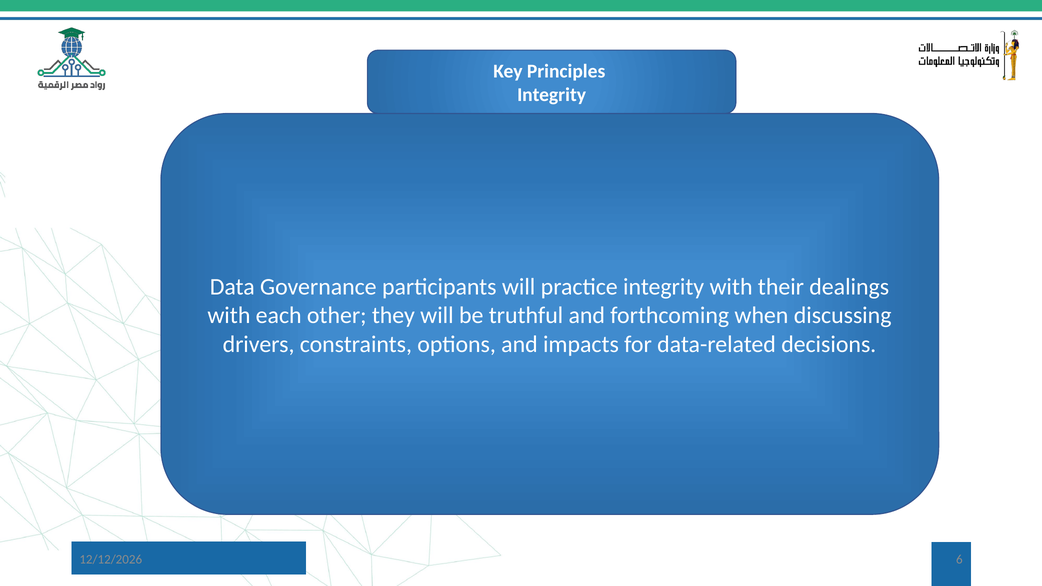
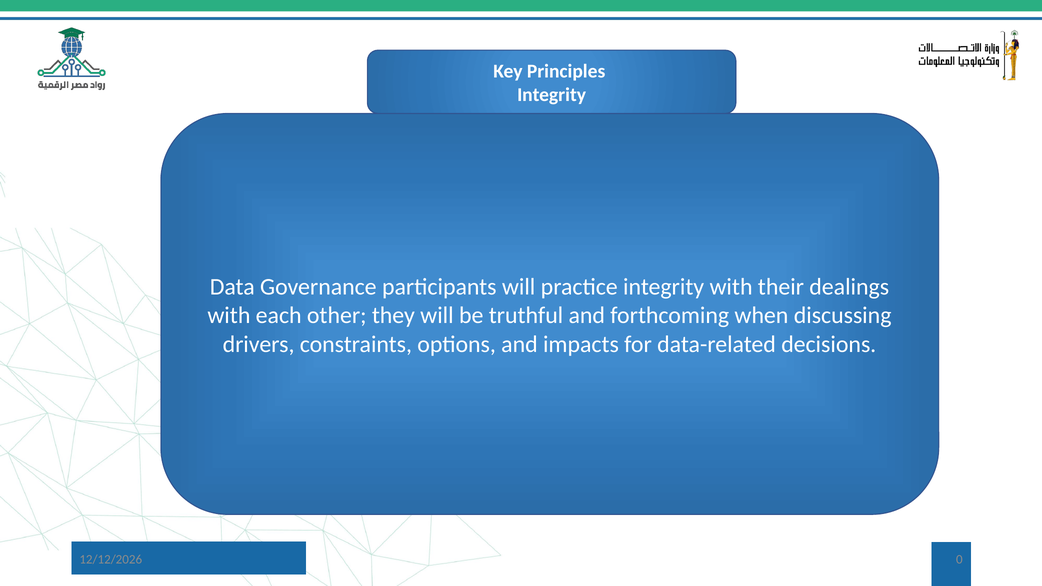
6: 6 -> 0 (959, 560)
